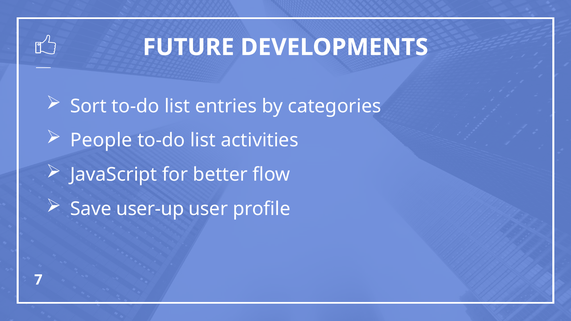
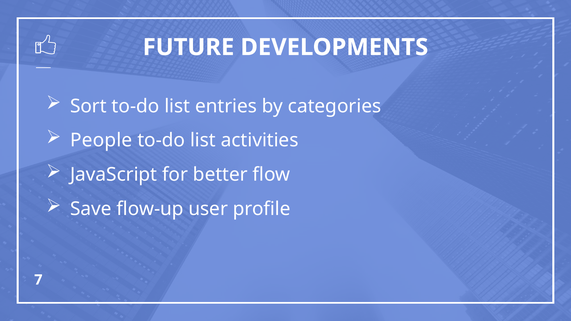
user-up: user-up -> flow-up (150, 209)
